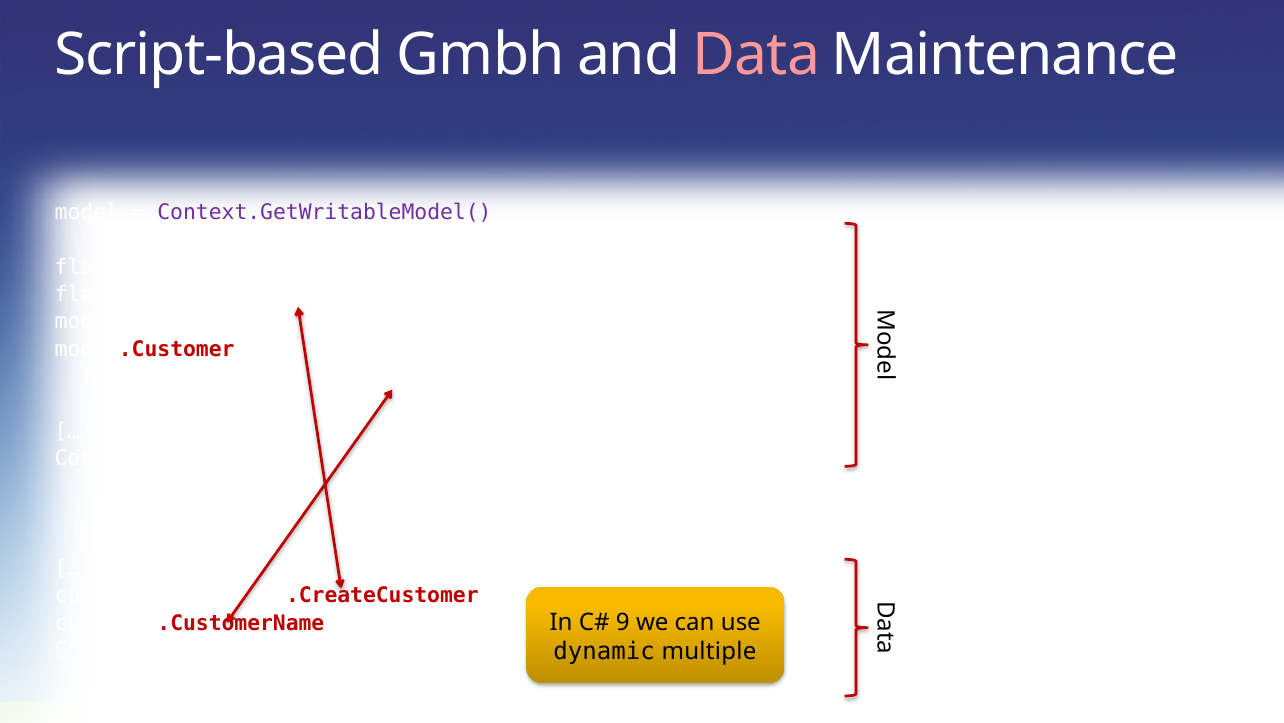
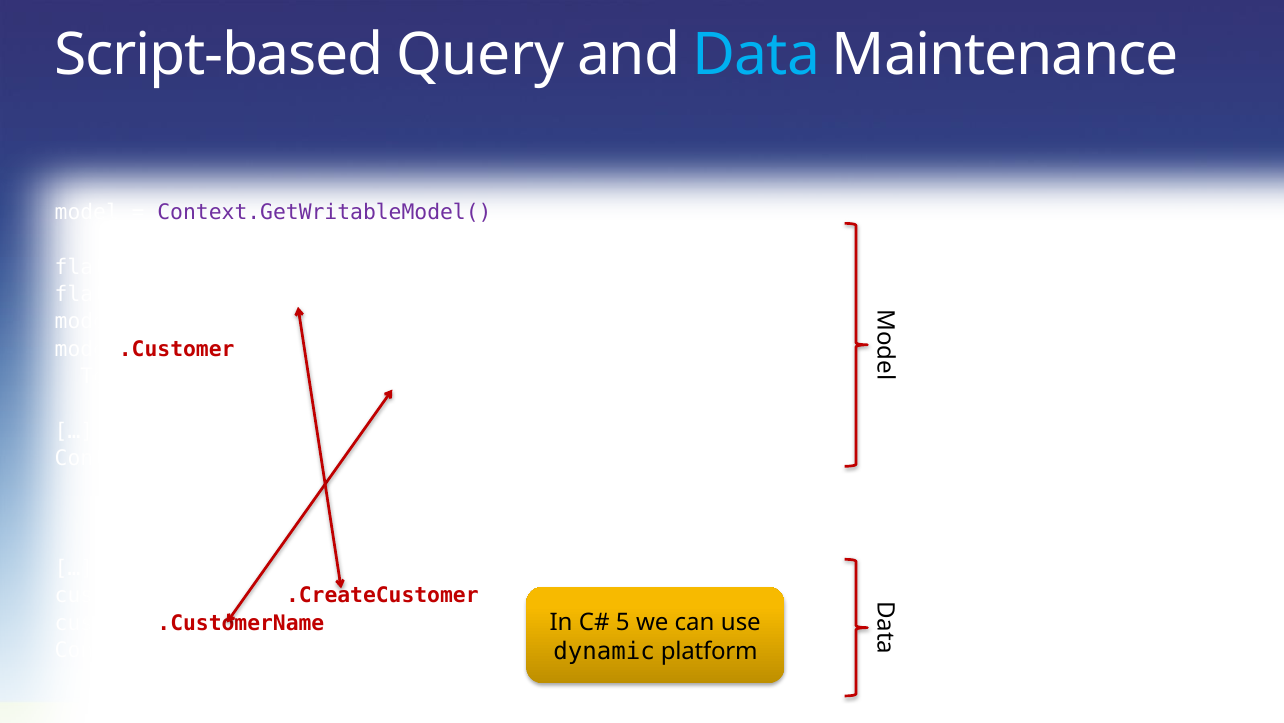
Gmbh: Gmbh -> Query (481, 56)
Data colour: pink -> light blue (756, 56)
9: 9 -> 5 (623, 622)
multiple: multiple -> platform (709, 651)
